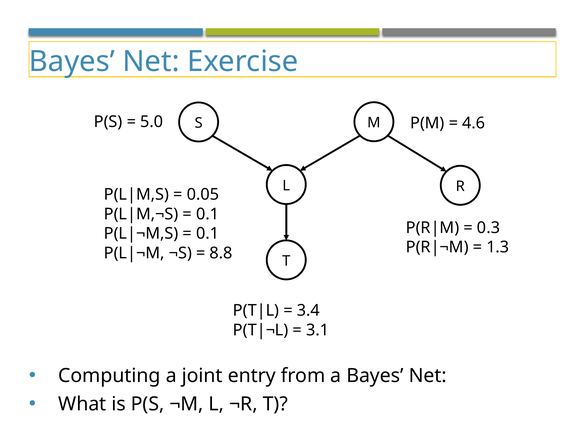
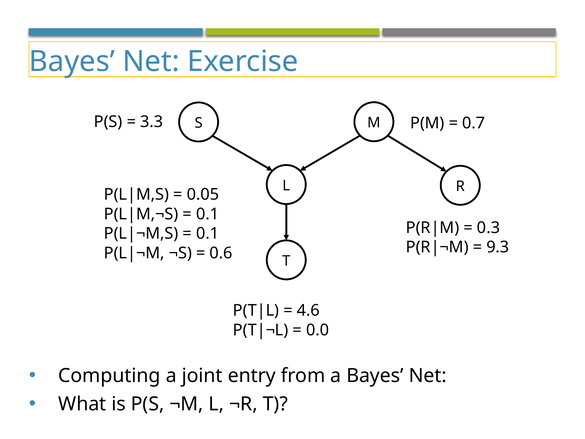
5.0: 5.0 -> 3.3 (152, 122)
4.6: 4.6 -> 0.7 (474, 123)
1.3: 1.3 -> 9.3 (498, 247)
8.8: 8.8 -> 0.6 (221, 253)
3.4: 3.4 -> 4.6 (308, 310)
3.1: 3.1 -> 0.0 (318, 330)
